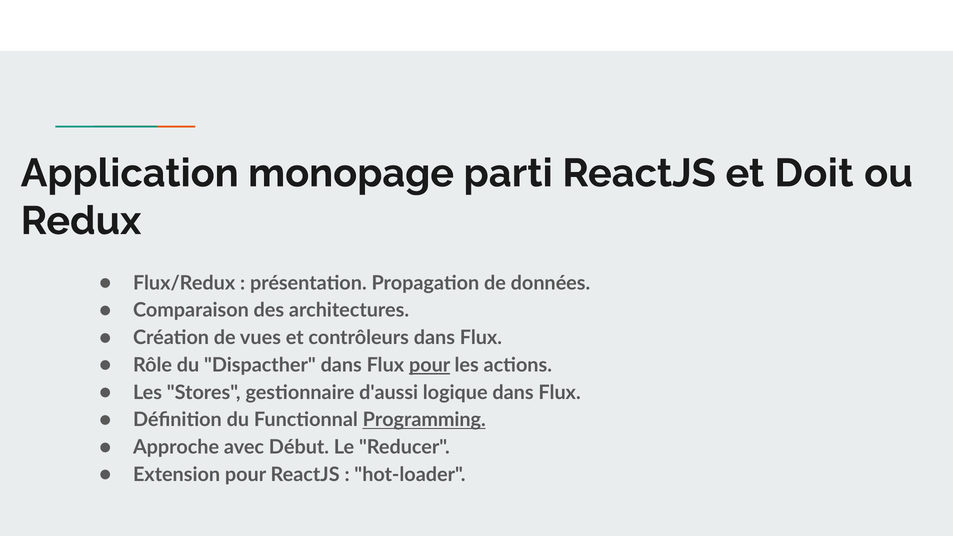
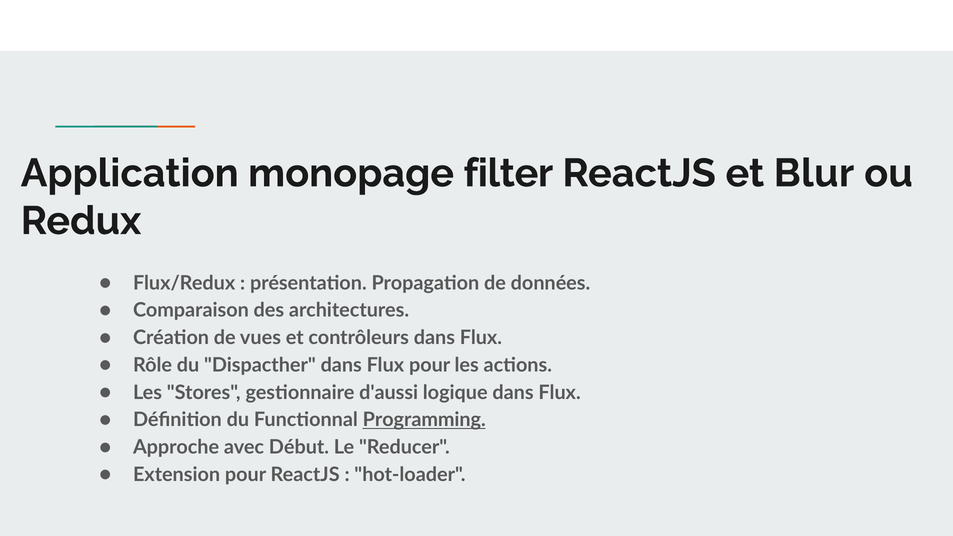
parti: parti -> filter (508, 173)
Doit: Doit -> Blur (814, 173)
pour underline: present -> none (430, 365)
